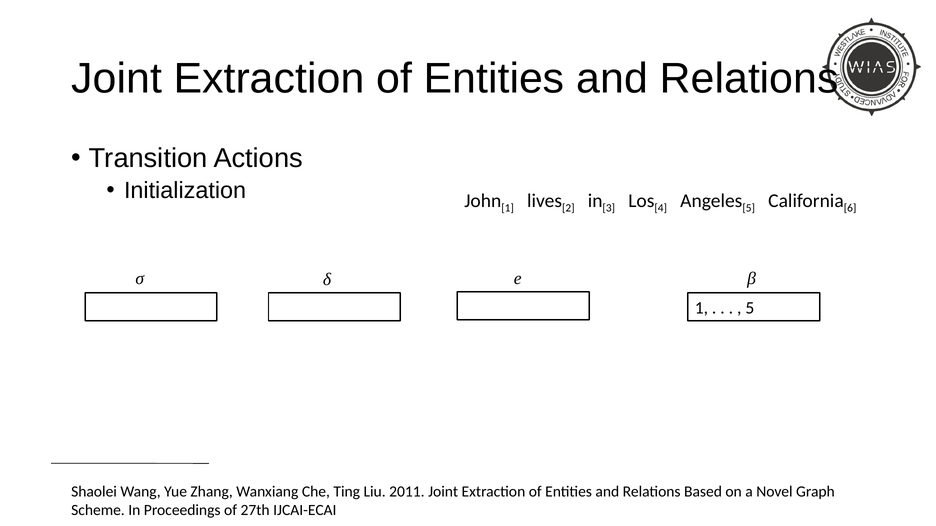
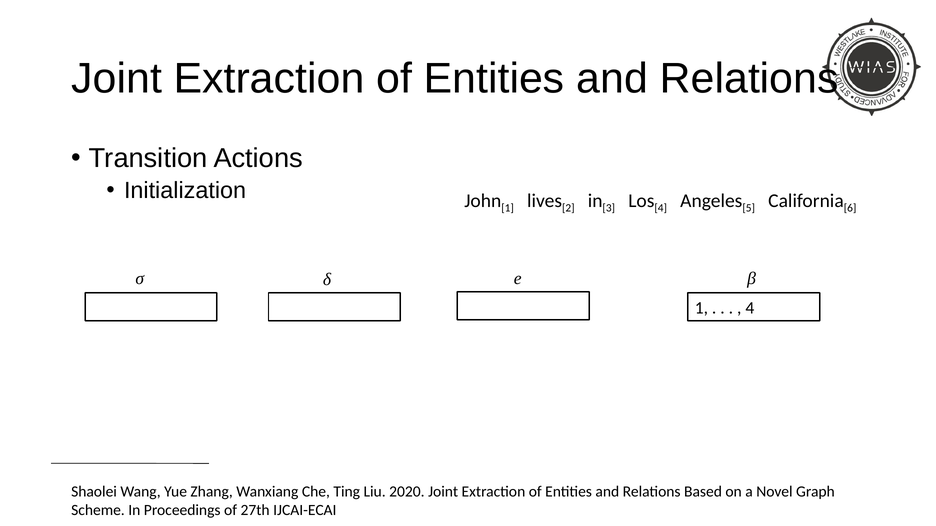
5: 5 -> 4 (750, 308)
2011: 2011 -> 2020 (407, 492)
